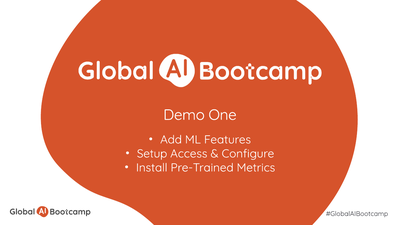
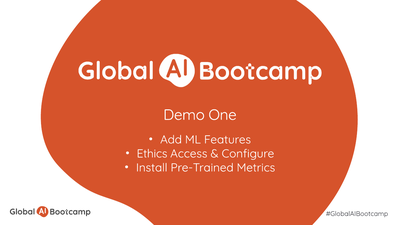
Setup: Setup -> Ethics (152, 154)
